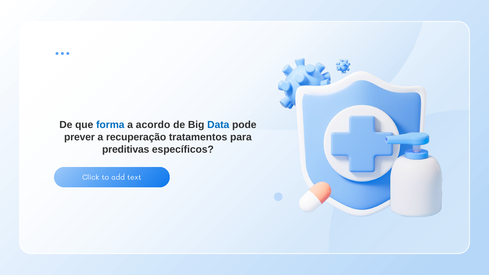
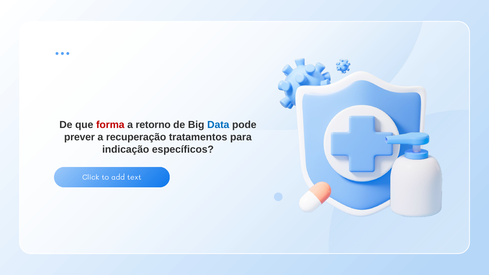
forma colour: blue -> red (110, 125)
acordo: acordo -> retorno (153, 125)
preditivas: preditivas -> indicação (126, 149)
